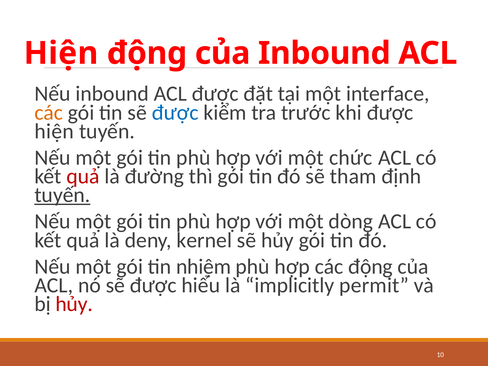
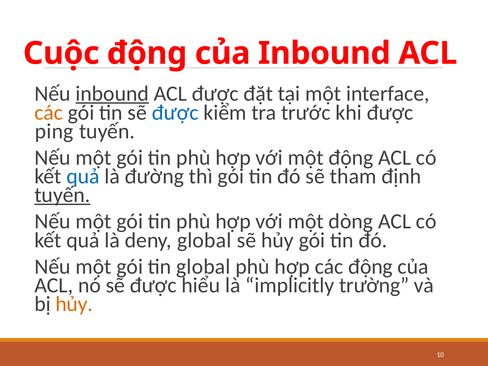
Hiện: Hiện -> Cuộc (61, 53)
inbound underline: none -> present (112, 94)
hiện: hiện -> ping (54, 131)
một chức: chức -> động (351, 158)
quả colour: red -> blue (83, 176)
deny kernel: kernel -> global (204, 240)
tin nhiệm: nhiệm -> global (203, 267)
permit: permit -> trường (374, 285)
hủy colour: red -> orange (74, 304)
